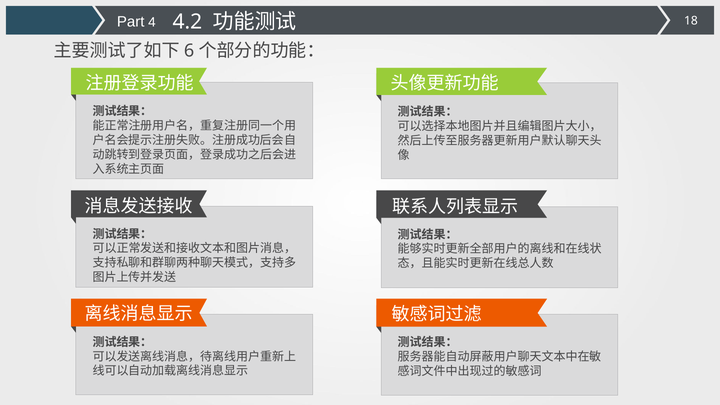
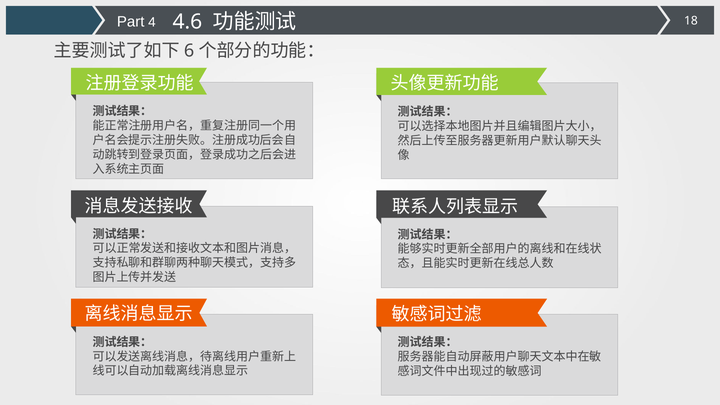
4.2: 4.2 -> 4.6 (187, 22)
